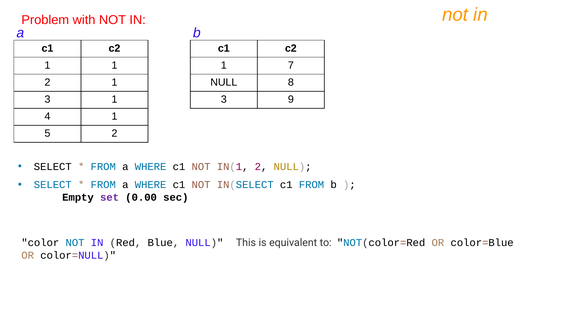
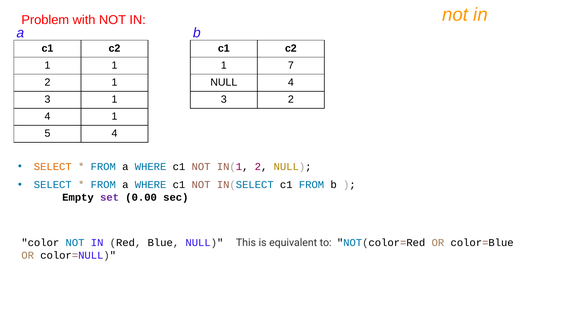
NULL 8: 8 -> 4 (291, 83)
3 9: 9 -> 2 (291, 100)
5 2: 2 -> 4 (114, 134)
SELECT colour: black -> orange (53, 167)
